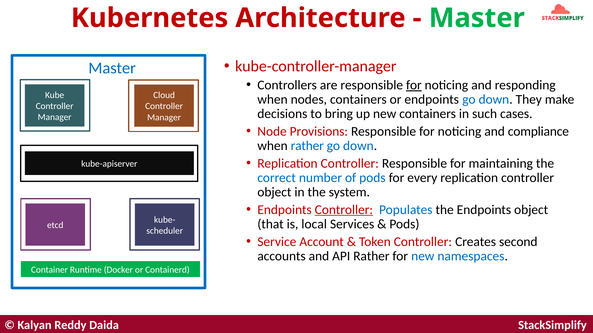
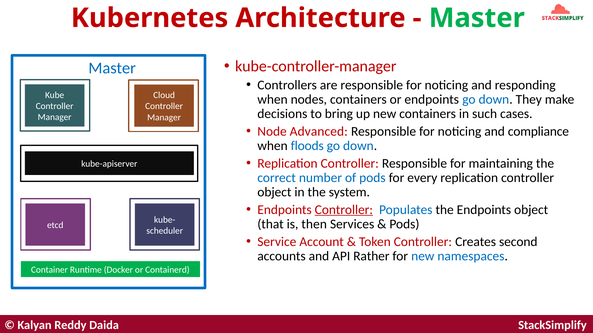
for underline: present -> none (414, 85)
Provisions: Provisions -> Advanced (319, 132)
when rather: rather -> floods (307, 146)
local: local -> then (314, 224)
